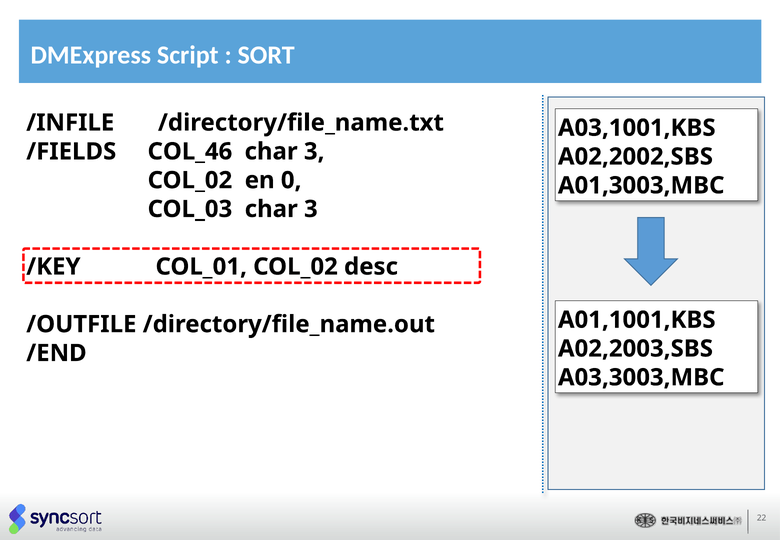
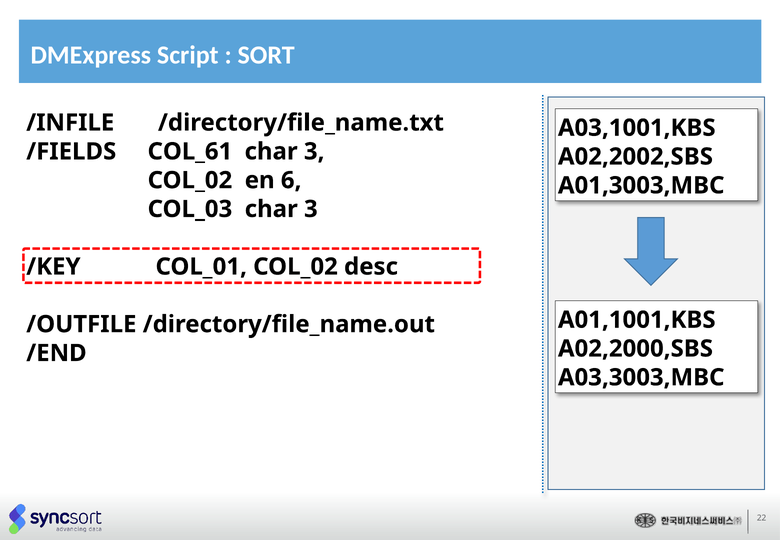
COL_46: COL_46 -> COL_61 (190, 151)
0: 0 -> 6 (291, 180)
A02,2003,SBS: A02,2003,SBS -> A02,2000,SBS (635, 349)
